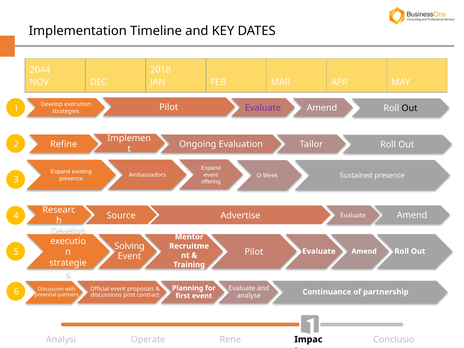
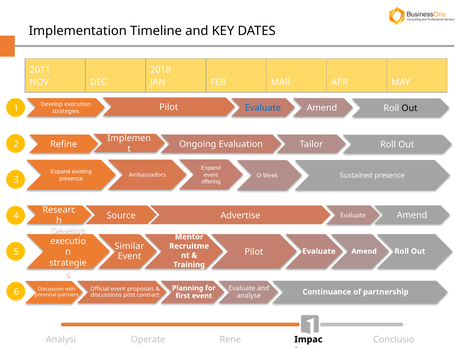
2044: 2044 -> 2011 (40, 70)
Evaluate colour: purple -> blue (263, 108)
Solving: Solving -> Similar (129, 246)
